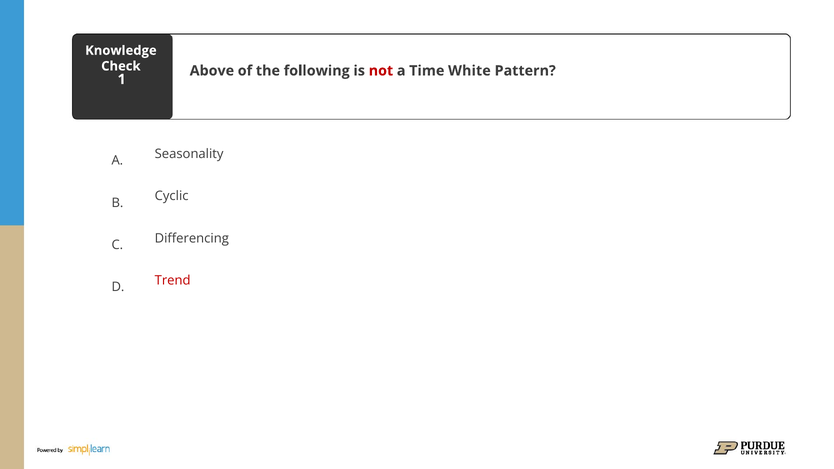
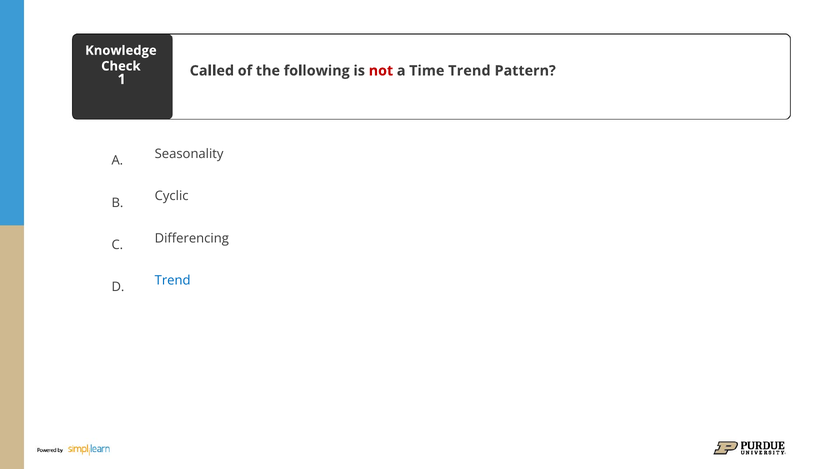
Above: Above -> Called (212, 71)
Time White: White -> Trend (469, 71)
Trend colour: red -> blue (173, 280)
